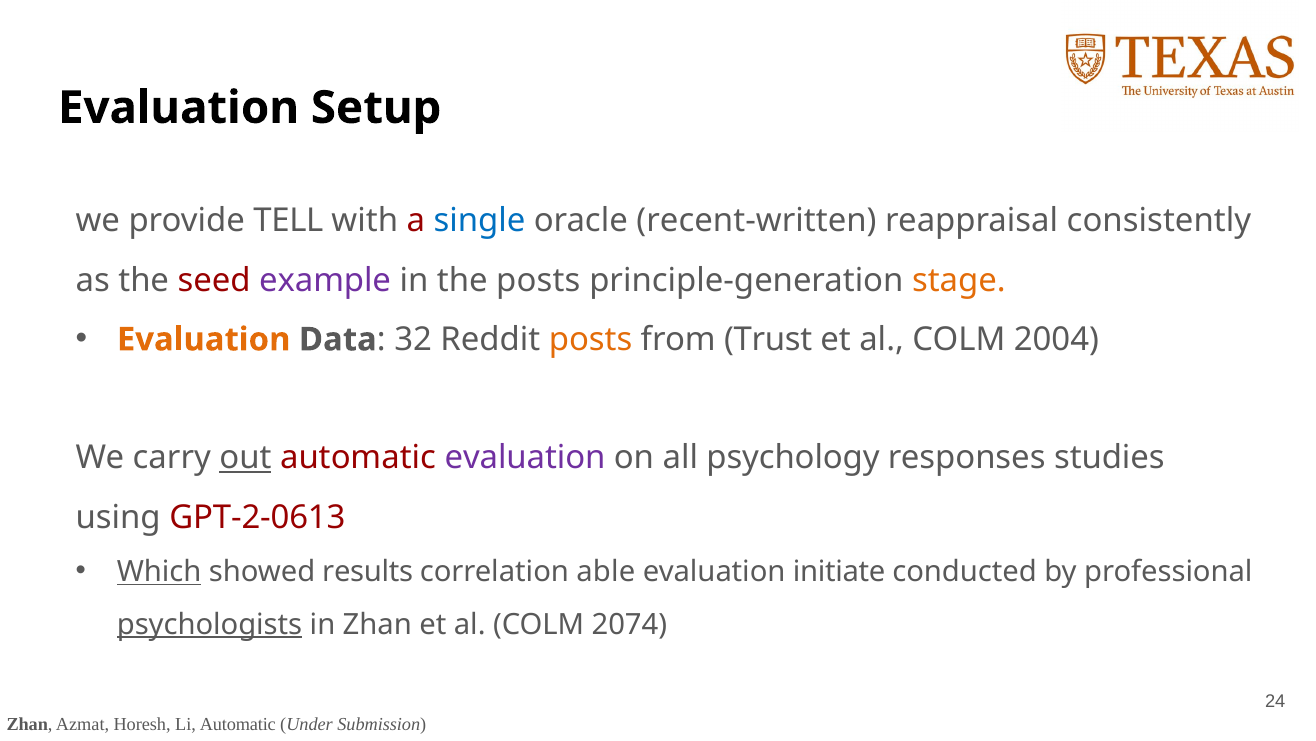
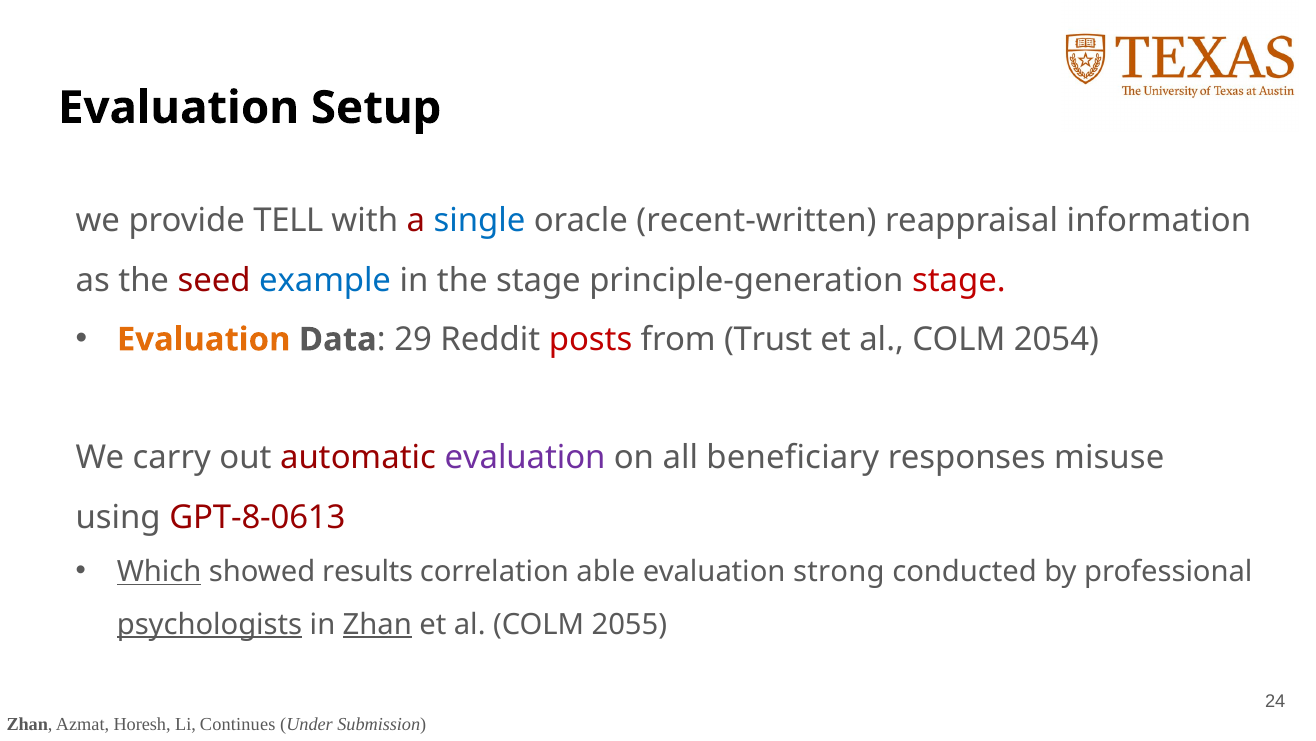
consistently: consistently -> information (1159, 221)
example colour: purple -> blue (325, 280)
the posts: posts -> stage (538, 280)
stage colour: orange -> red (959, 280)
32: 32 -> 29 (413, 339)
posts colour: orange -> red (591, 339)
2004: 2004 -> 2054 (1056, 339)
out underline: present -> none (245, 458)
psychology: psychology -> beneficiary (793, 458)
studies: studies -> misuse (1109, 458)
GPT-2-0613: GPT-2-0613 -> GPT-8-0613 (257, 517)
initiate: initiate -> strong (839, 571)
Zhan underline: none -> present (377, 624)
2074: 2074 -> 2055 (629, 624)
Li Automatic: Automatic -> Continues (238, 724)
